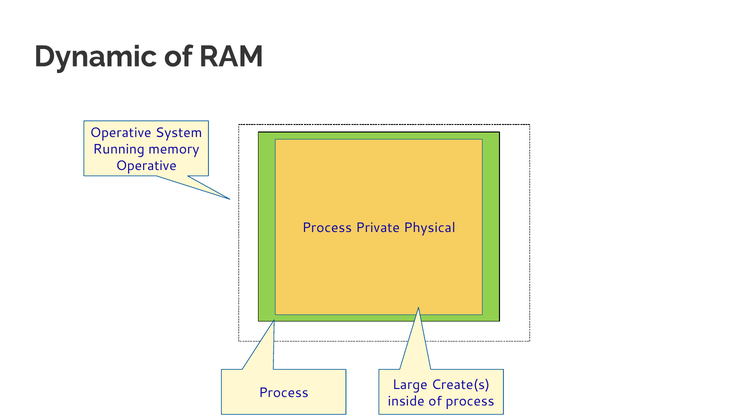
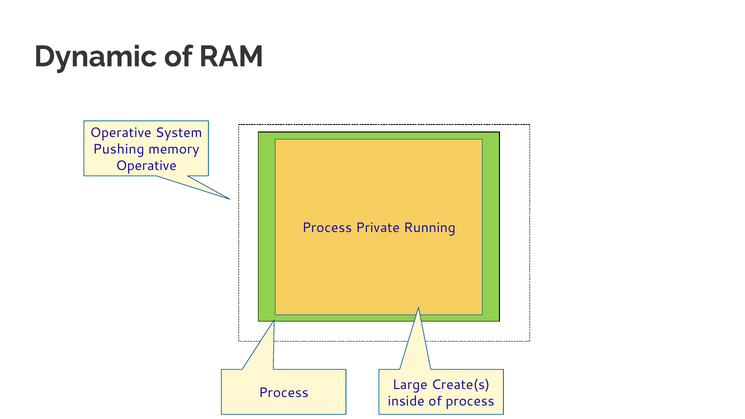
Running: Running -> Pushing (119, 149)
Physical: Physical -> Running (430, 228)
